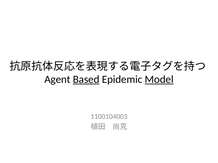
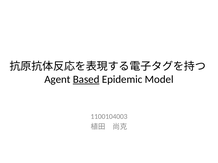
Model underline: present -> none (159, 80)
